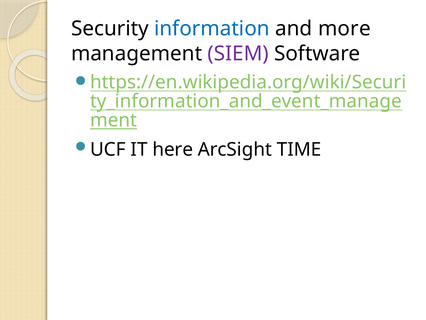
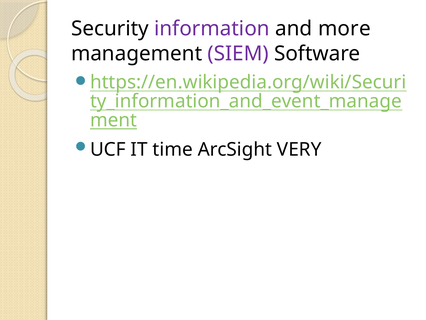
information colour: blue -> purple (212, 29)
here: here -> time (173, 149)
TIME: TIME -> VERY (299, 149)
